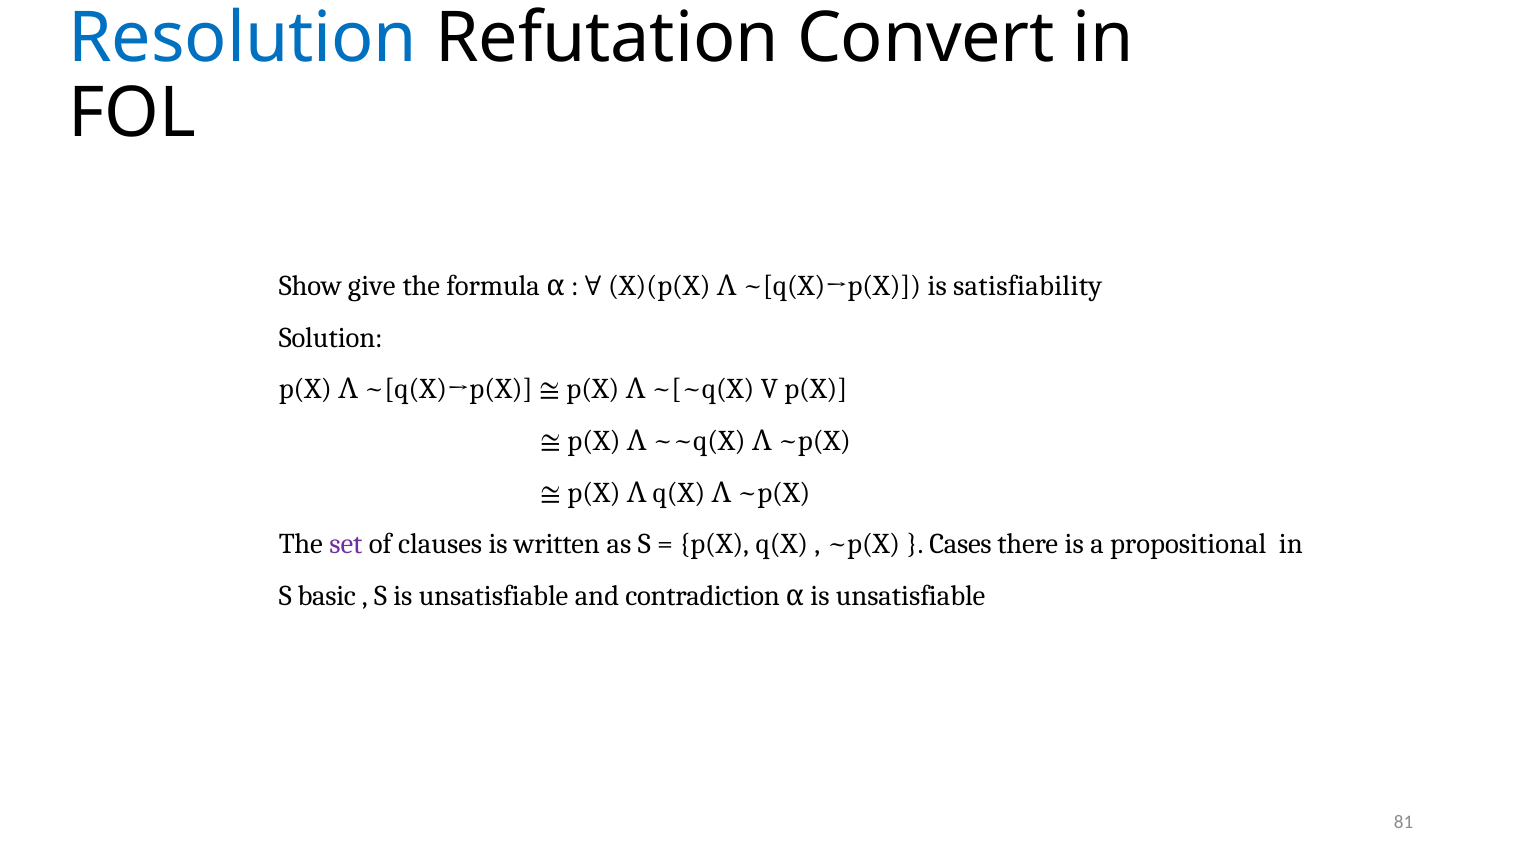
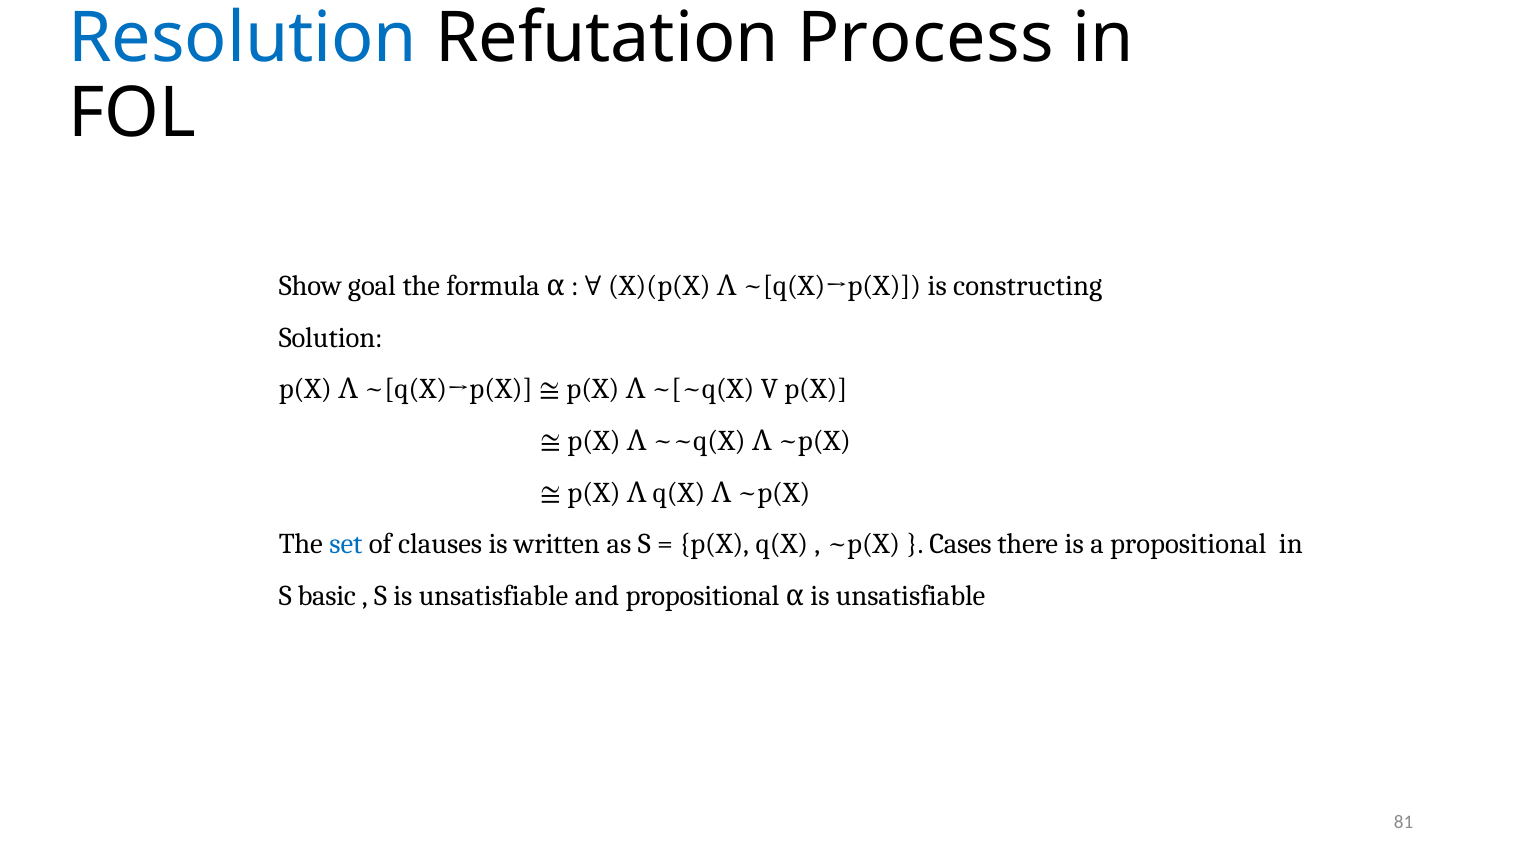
Convert: Convert -> Process (925, 38)
give: give -> goal (372, 286)
satisfiability: satisfiability -> constructing (1028, 286)
set colour: purple -> blue (346, 544)
and contradiction: contradiction -> propositional (702, 596)
